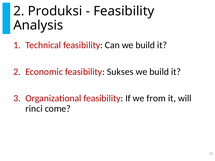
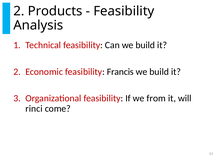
Produksi: Produksi -> Products (55, 11)
Sukses: Sukses -> Francis (120, 72)
